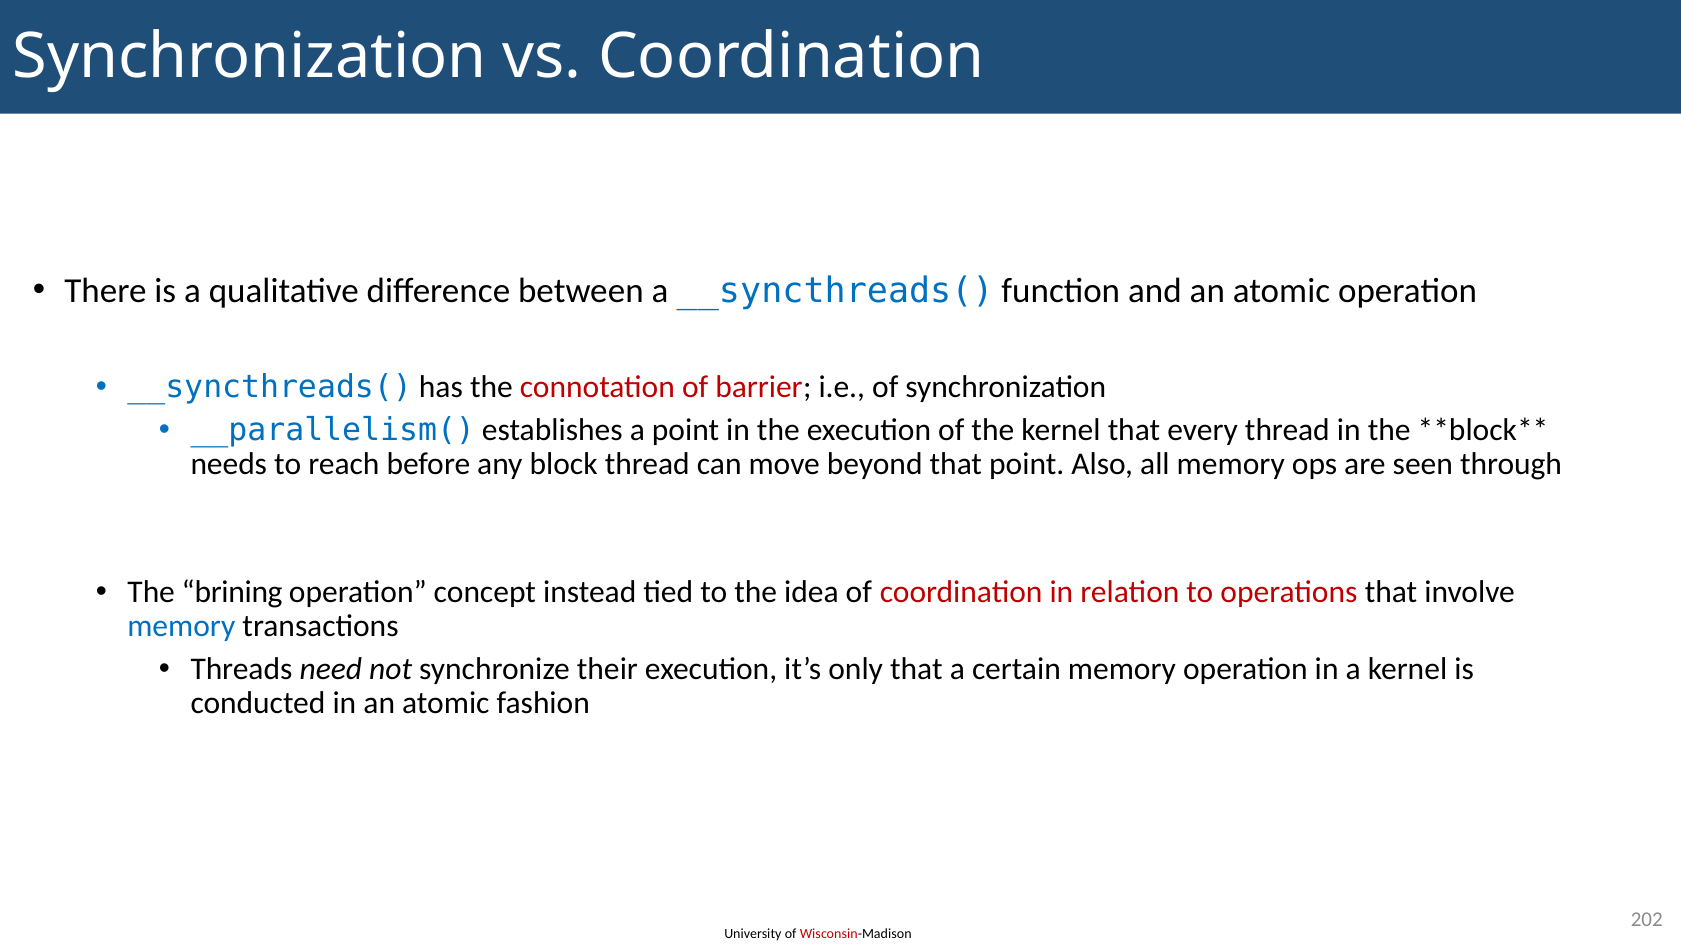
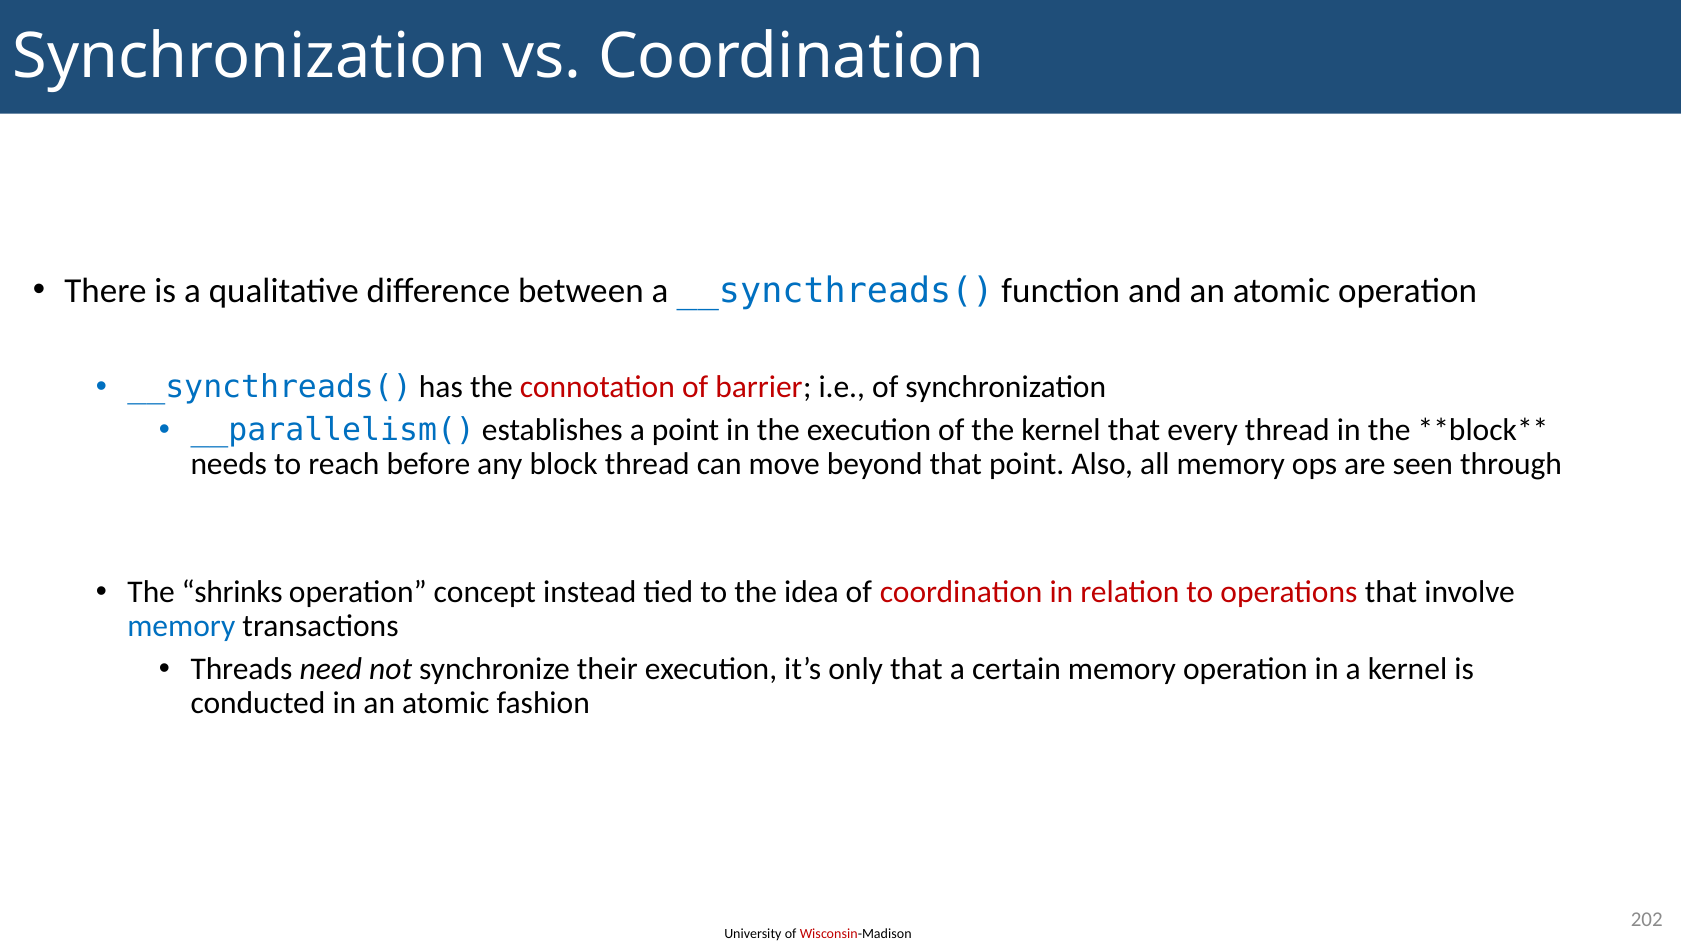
brining: brining -> shrinks (232, 592)
